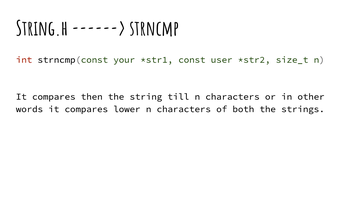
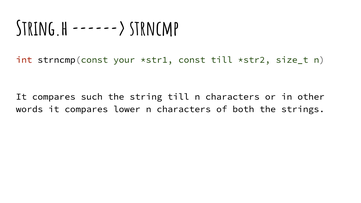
const user: user -> till (222, 60)
then: then -> such (92, 97)
